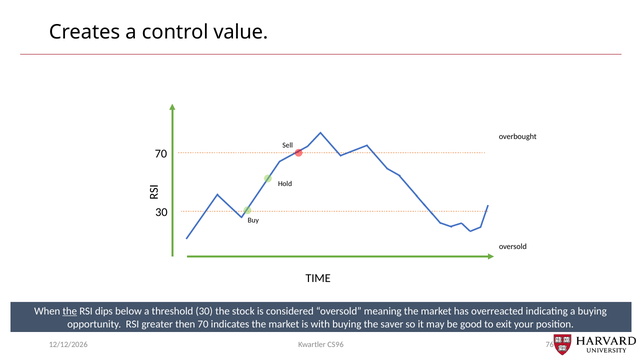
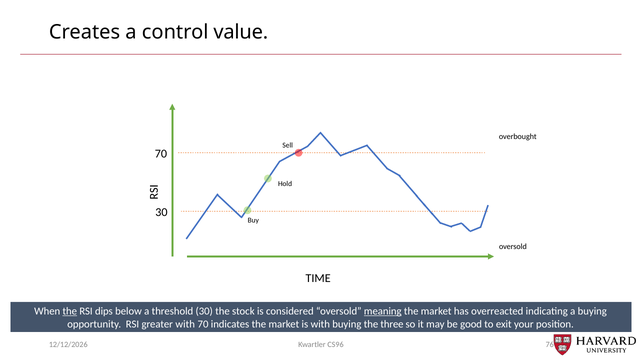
meaning underline: none -> present (383, 311)
greater then: then -> with (185, 324)
saver: saver -> three (392, 324)
